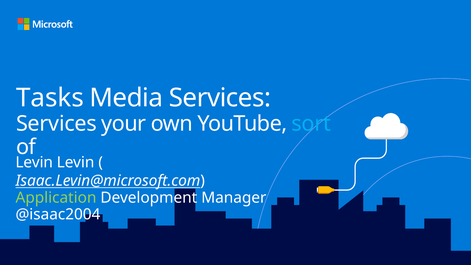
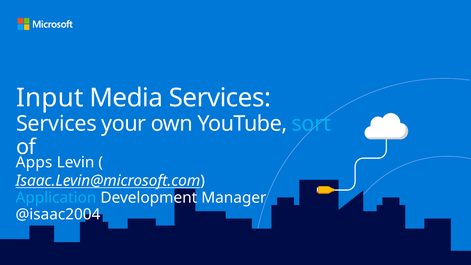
Tasks: Tasks -> Input (50, 98)
Levin: Levin -> Apps (34, 162)
Application colour: light green -> light blue (56, 198)
